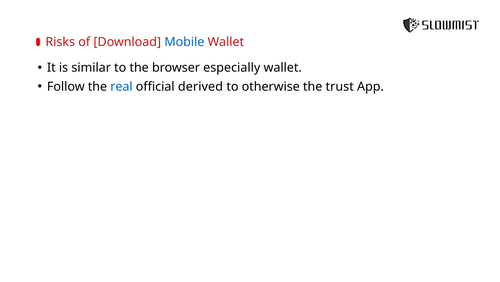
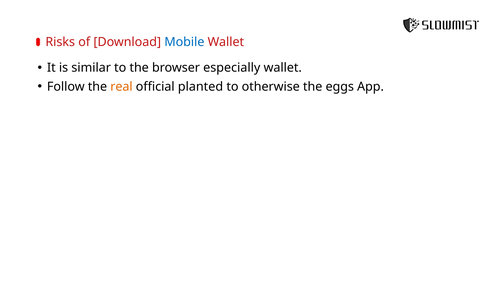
real colour: blue -> orange (121, 86)
derived: derived -> planted (200, 86)
trust: trust -> eggs (340, 86)
